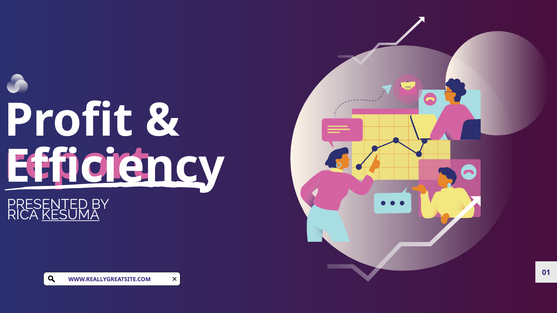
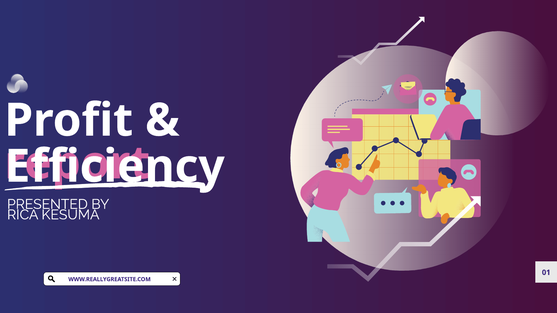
KESUMA underline: present -> none (70, 215)
